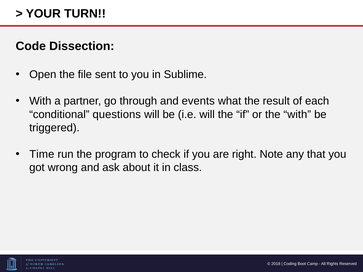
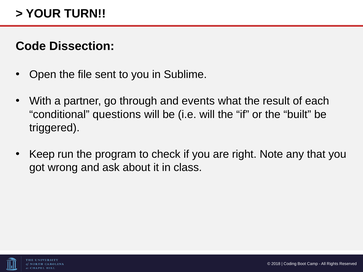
the with: with -> built (297, 114)
Time: Time -> Keep (42, 154)
